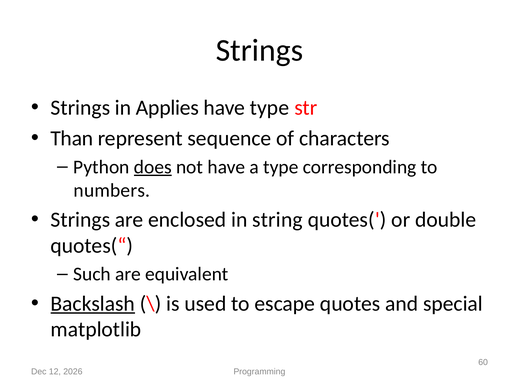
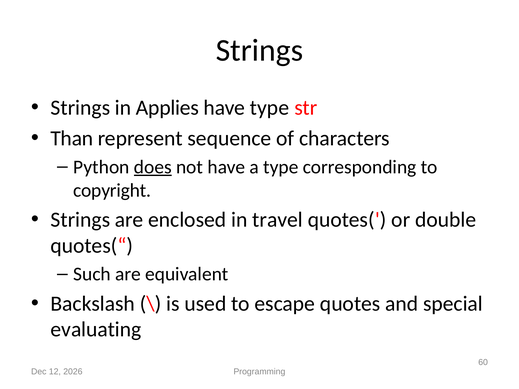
numbers: numbers -> copyright (112, 190)
string: string -> travel (278, 220)
Backslash underline: present -> none (93, 304)
matplotlib: matplotlib -> evaluating (96, 330)
